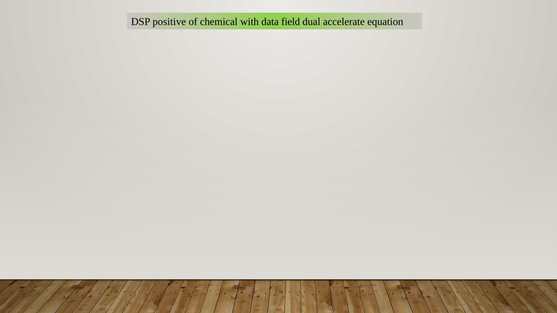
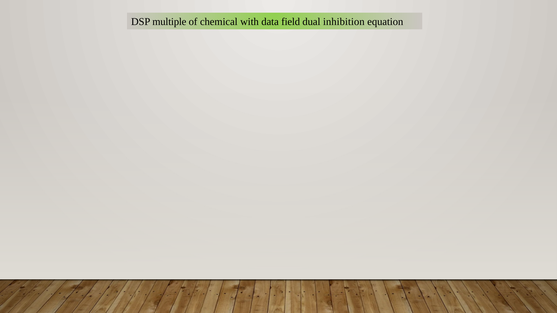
positive: positive -> multiple (169, 22)
accelerate: accelerate -> inhibition (344, 22)
